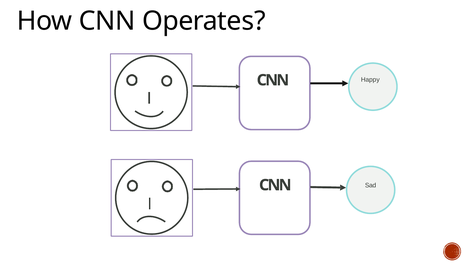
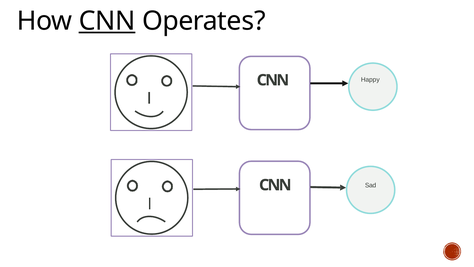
CNN underline: none -> present (107, 21)
